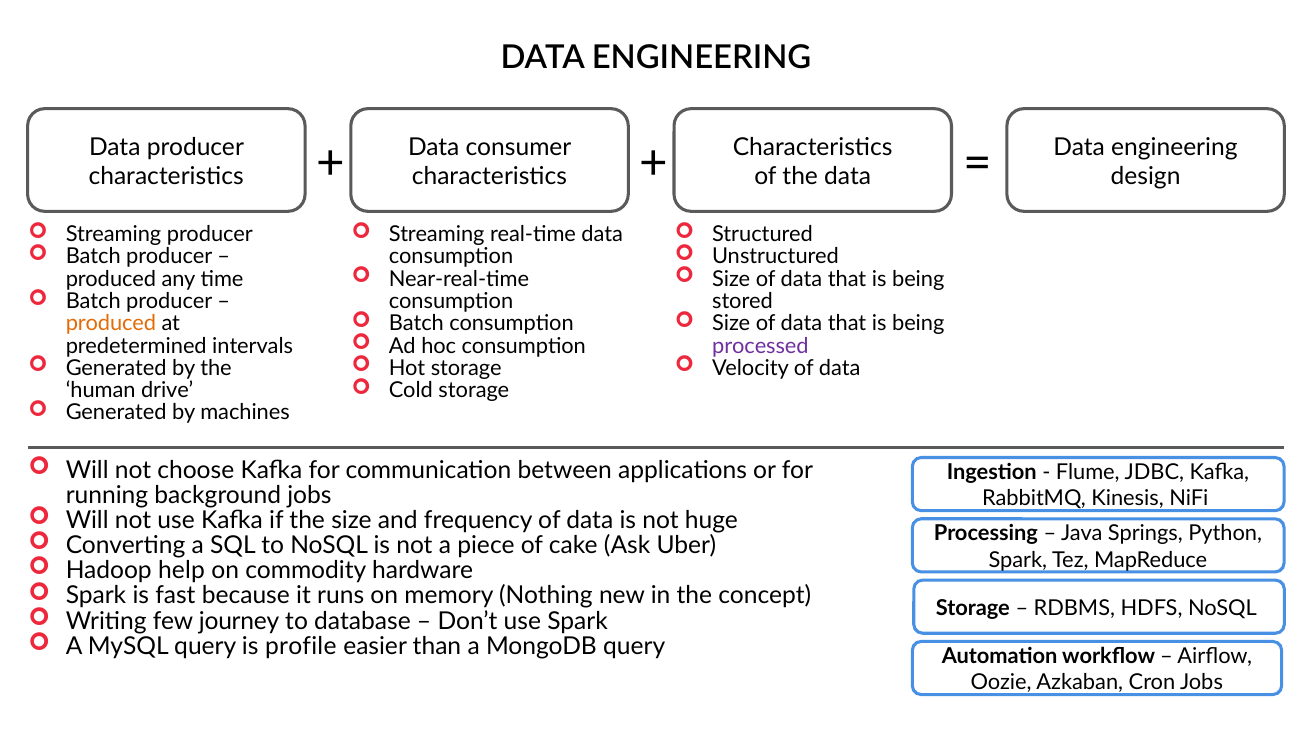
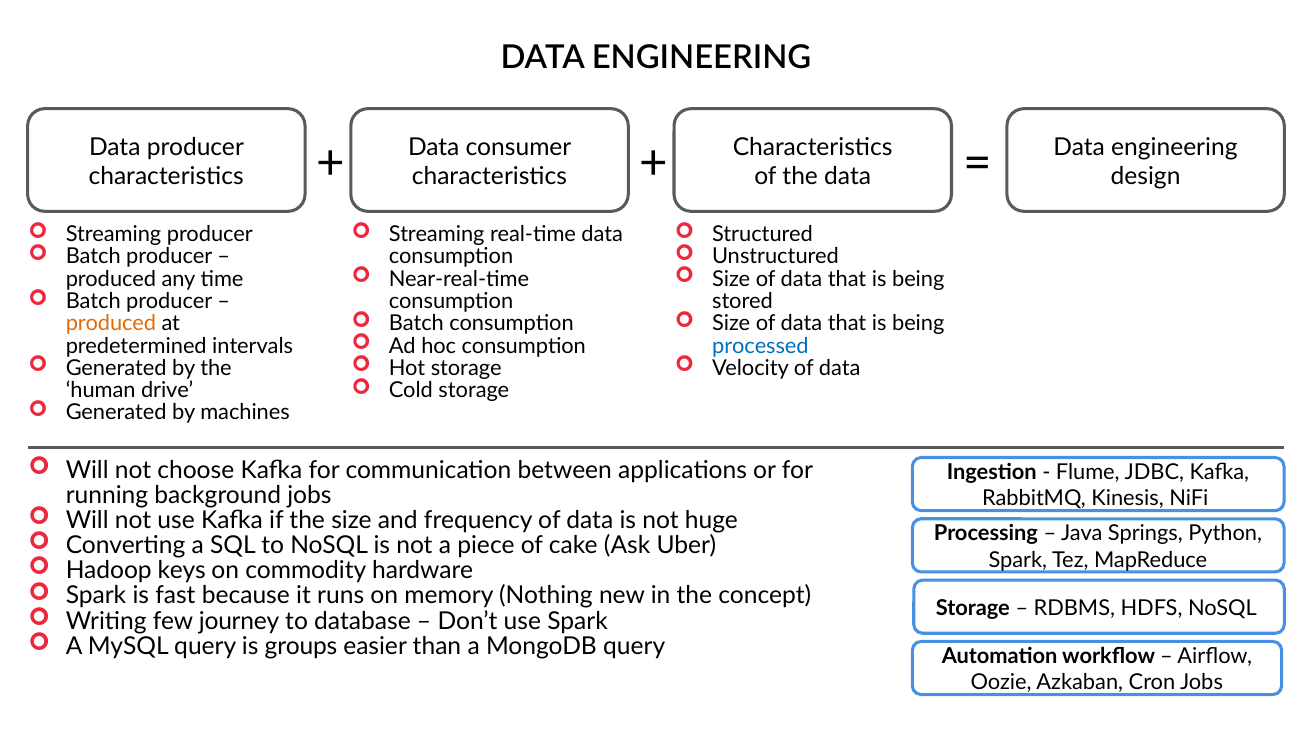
processed colour: purple -> blue (760, 346)
help: help -> keys (182, 571)
profile: profile -> groups (301, 646)
